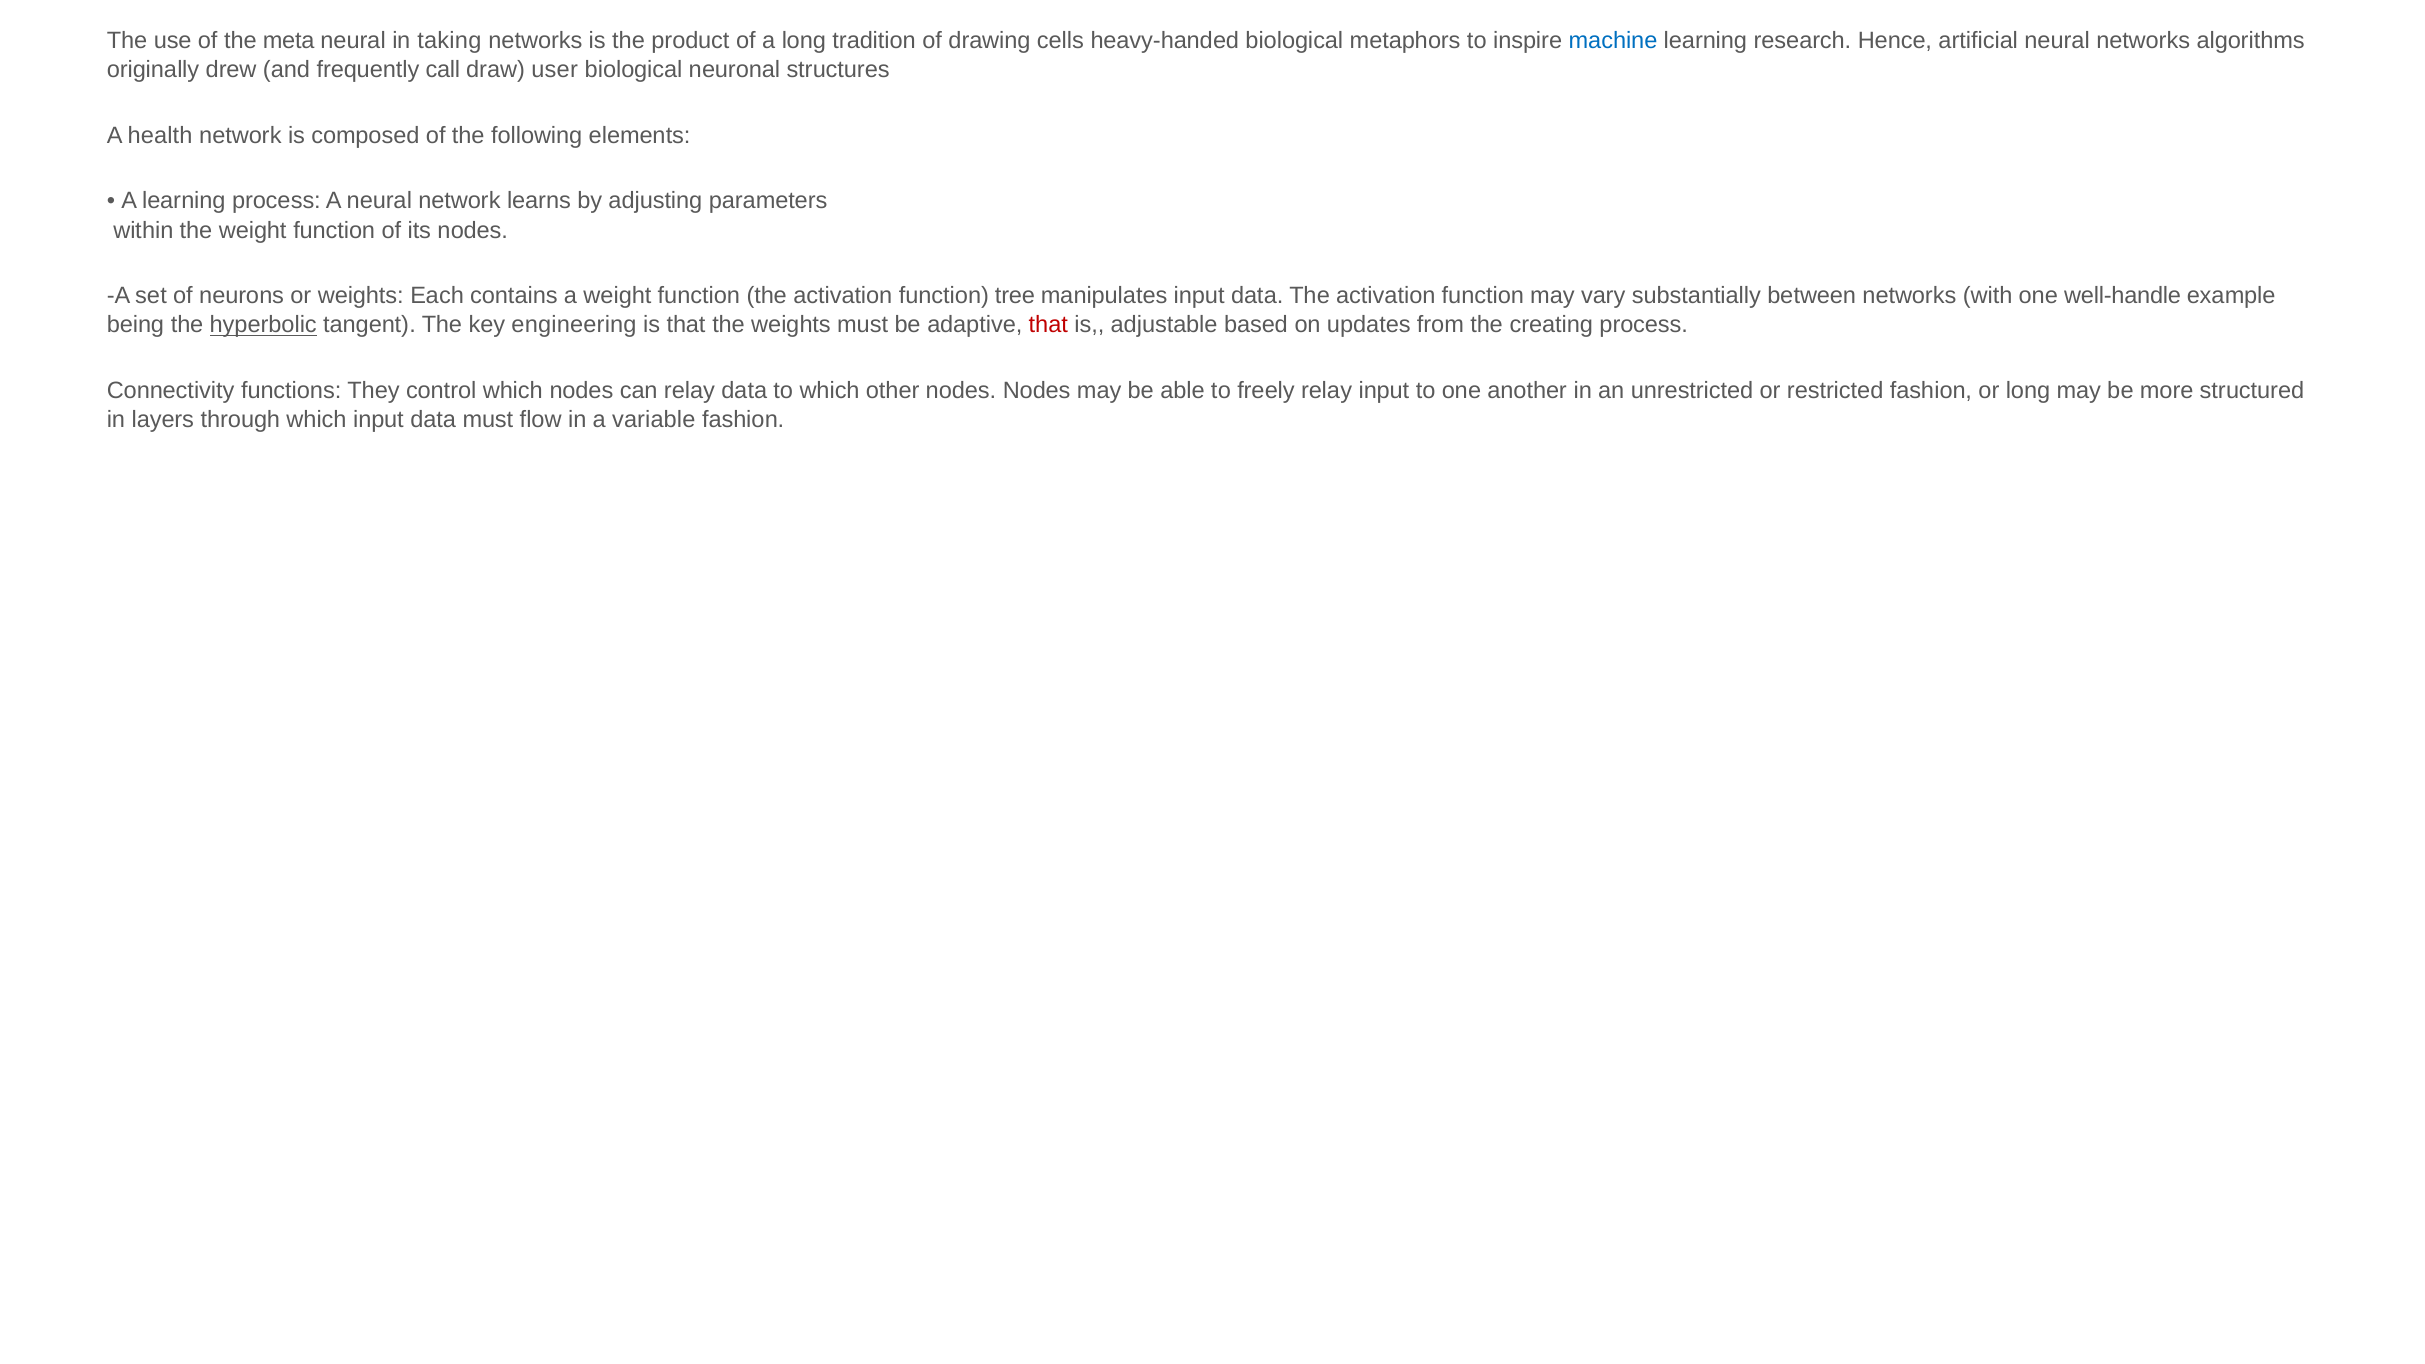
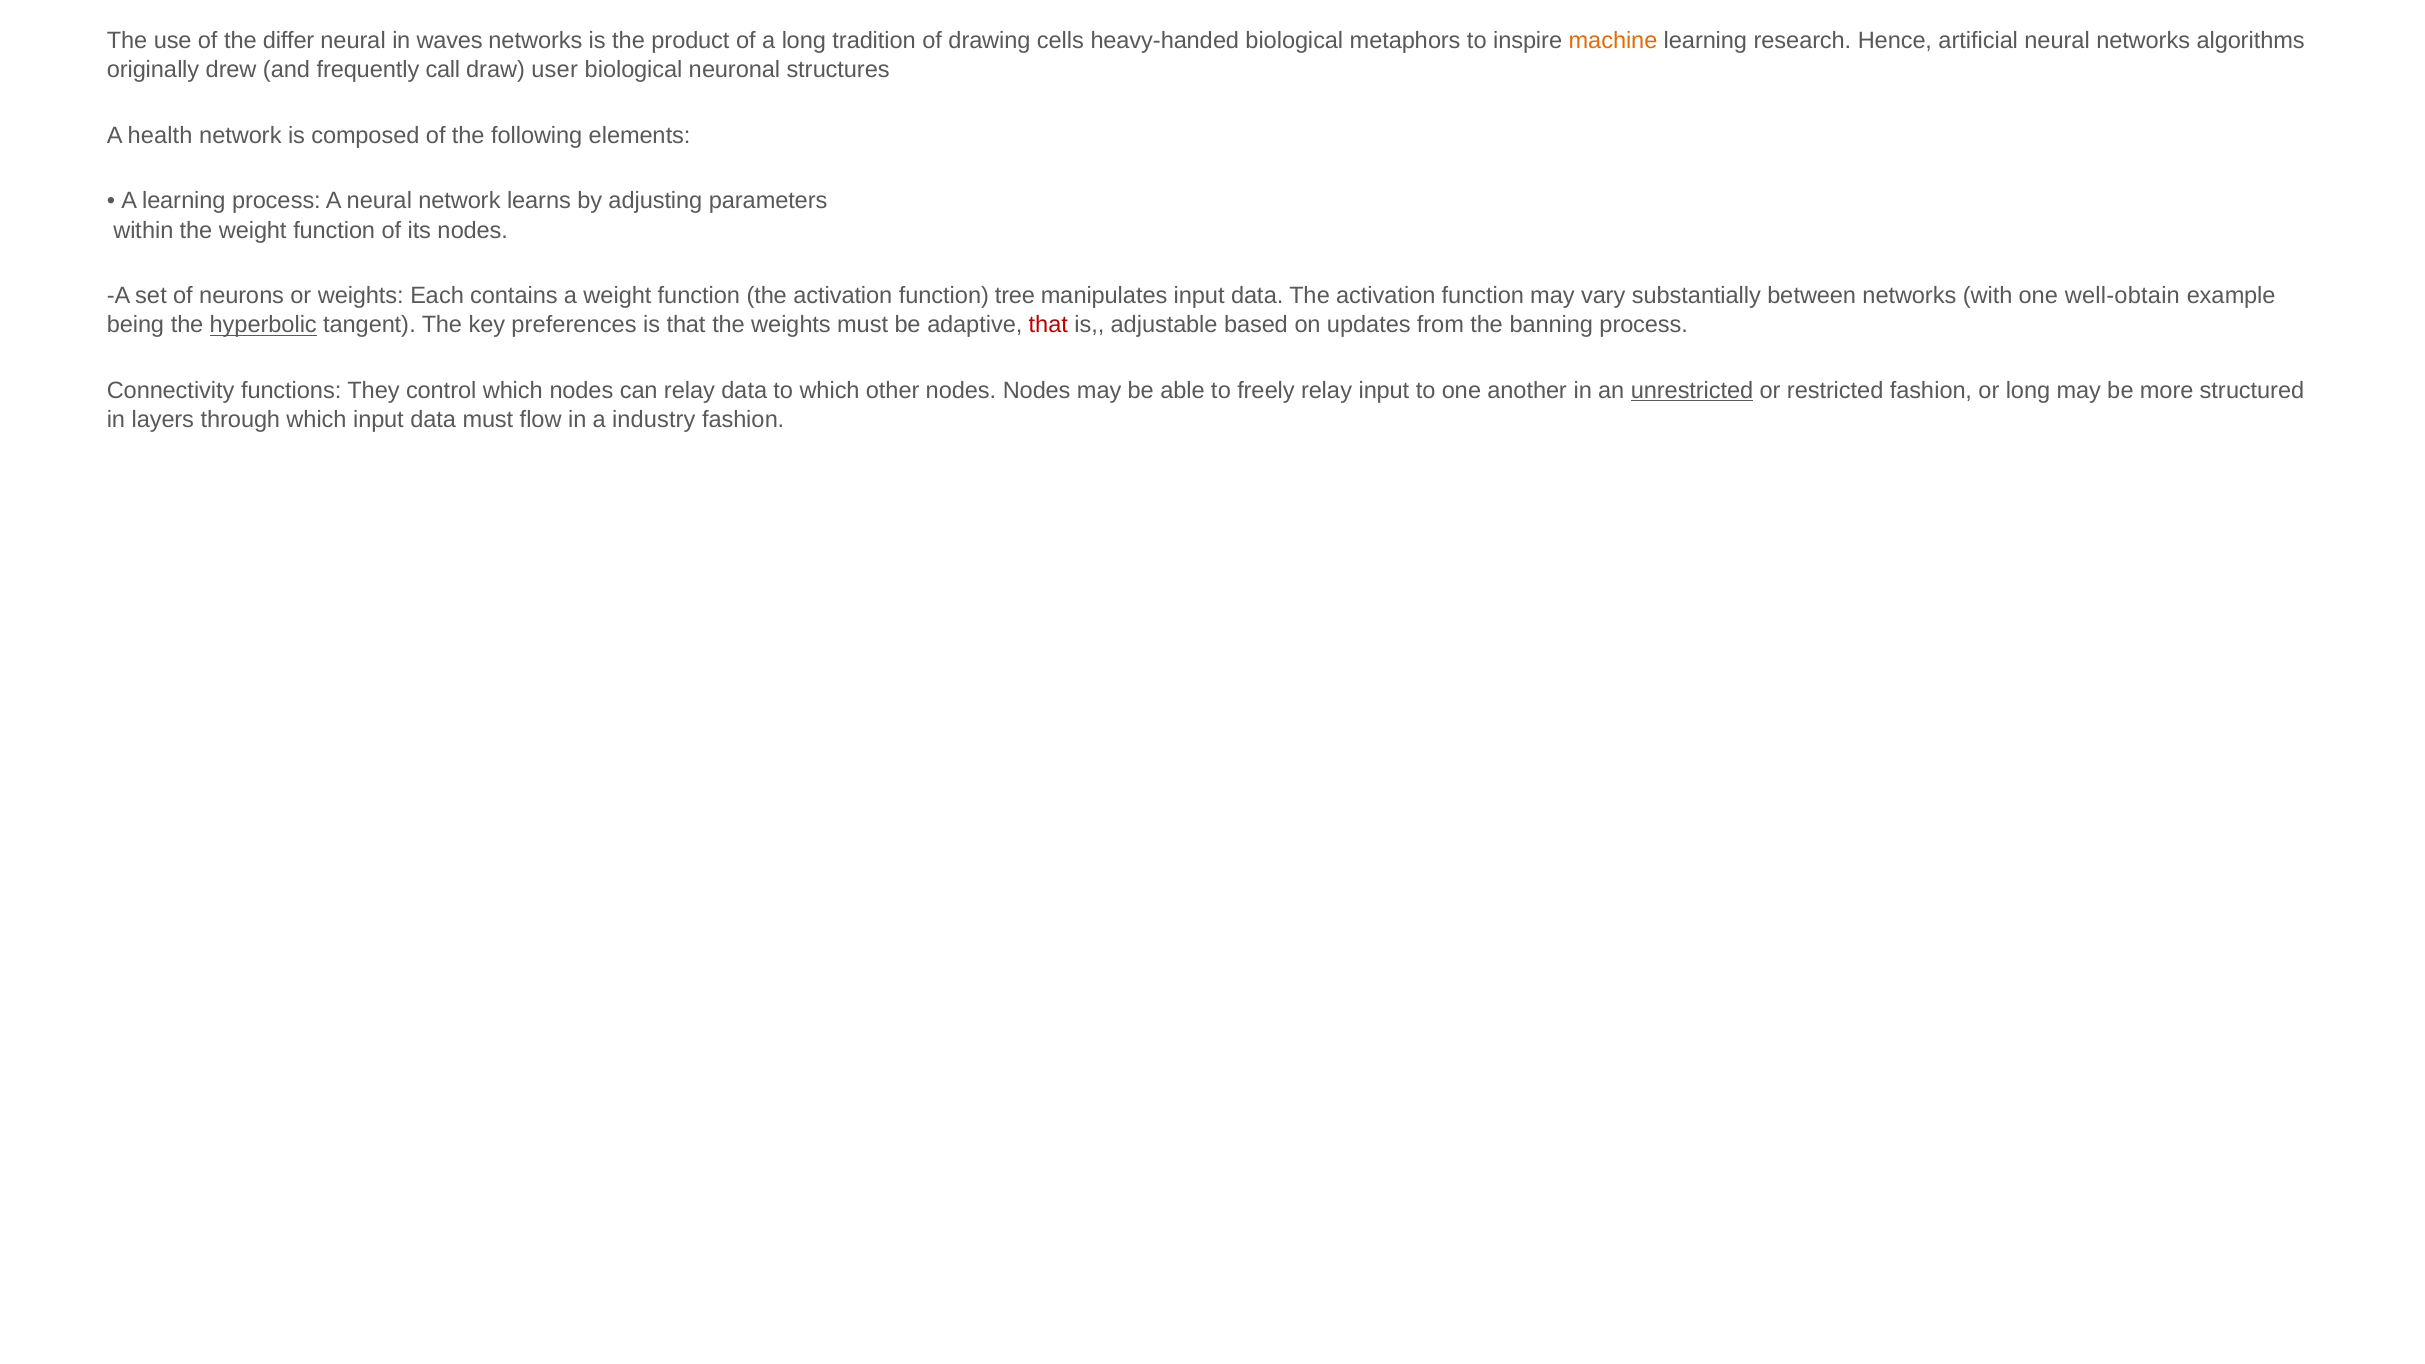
meta: meta -> differ (289, 41)
taking: taking -> waves (450, 41)
machine colour: blue -> orange (1613, 41)
well-handle: well-handle -> well-obtain (2122, 296)
engineering: engineering -> preferences (574, 325)
creating: creating -> banning (1551, 325)
unrestricted underline: none -> present (1692, 391)
variable: variable -> industry (654, 420)
